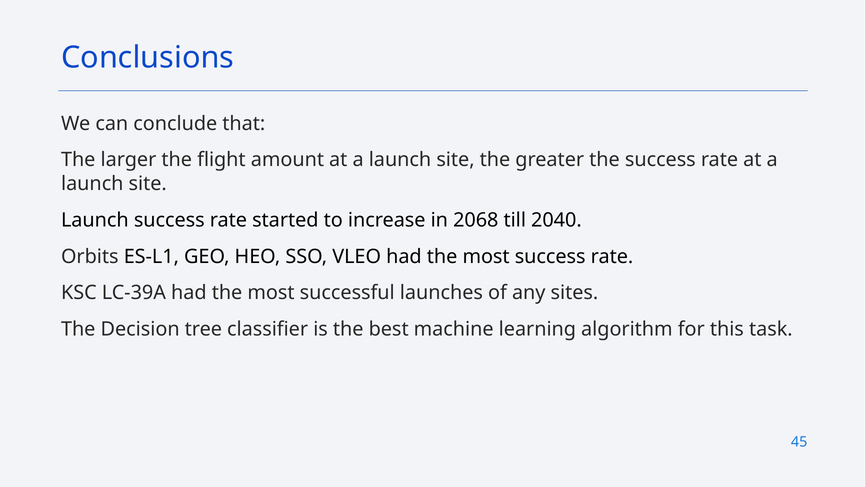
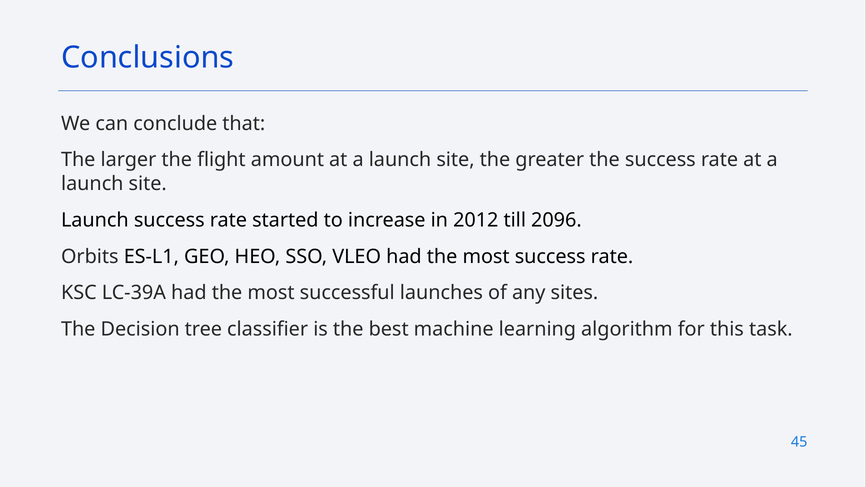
2068: 2068 -> 2012 (476, 220)
2040: 2040 -> 2096 (556, 220)
